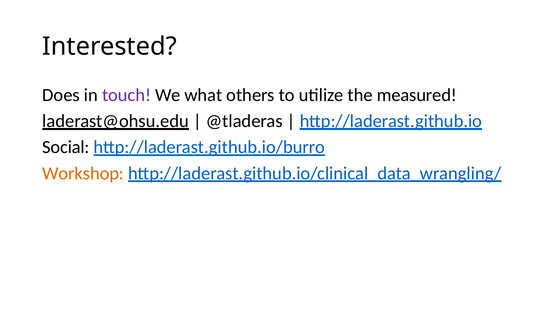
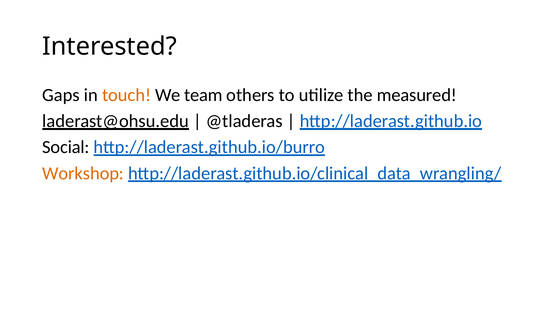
Does: Does -> Gaps (61, 95)
touch colour: purple -> orange (127, 95)
what: what -> team (203, 95)
